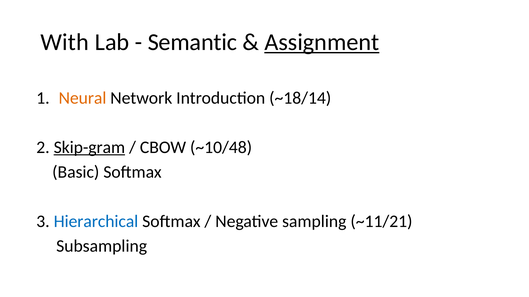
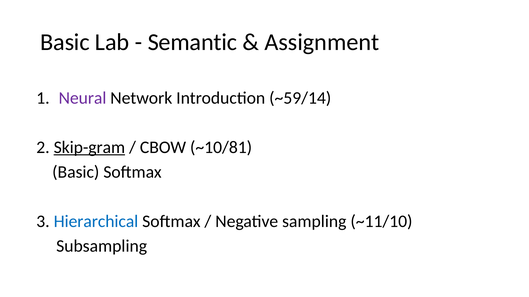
With: With -> Basic (65, 42)
Assignment underline: present -> none (322, 42)
Neural colour: orange -> purple (83, 98)
~18/14: ~18/14 -> ~59/14 (300, 98)
~10/48: ~10/48 -> ~10/81 (221, 148)
~11/21: ~11/21 -> ~11/10 (381, 222)
